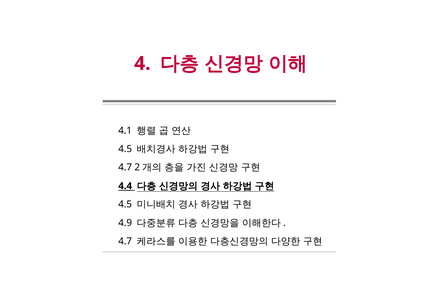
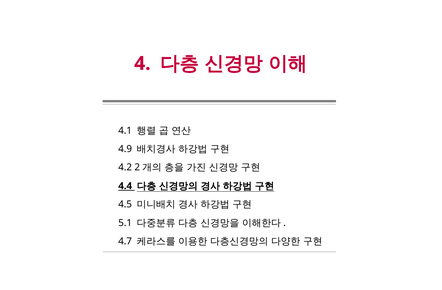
4.5: 4.5 -> 4.9 (125, 149)
4.7: 4.7 -> 4.2 (125, 168)
4.9: 4.9 -> 5.1 (125, 223)
